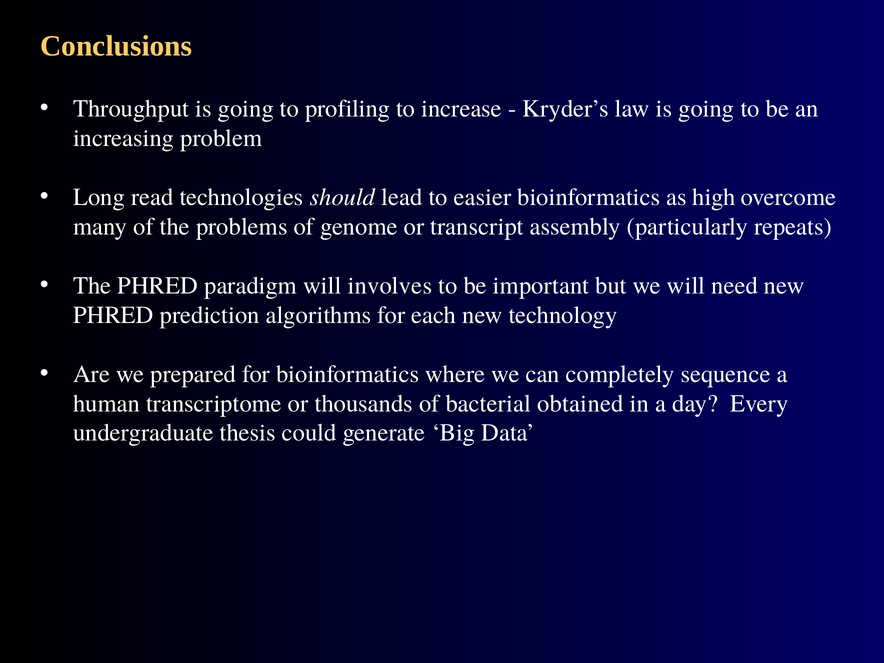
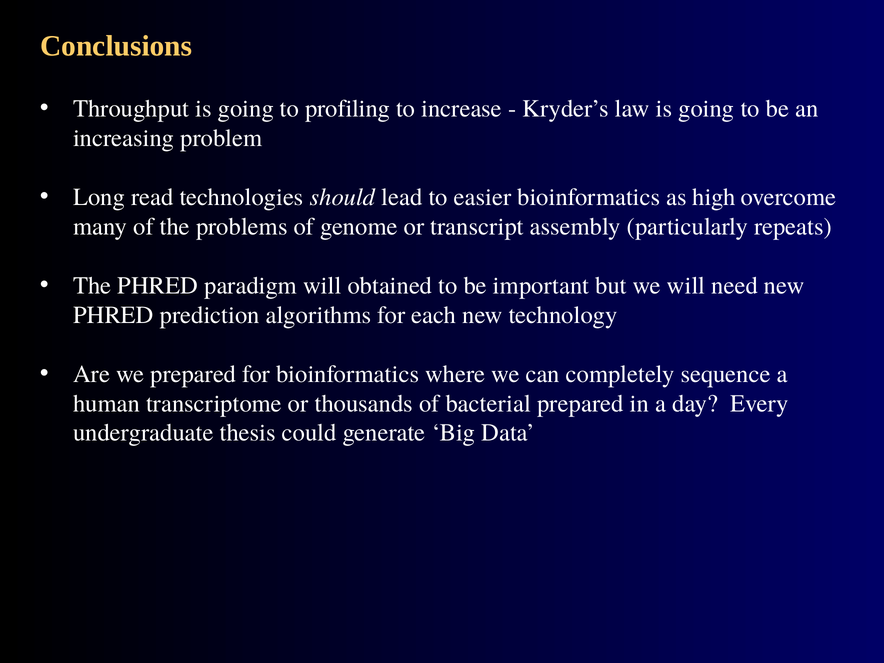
involves: involves -> obtained (390, 285)
bacterial obtained: obtained -> prepared (580, 403)
